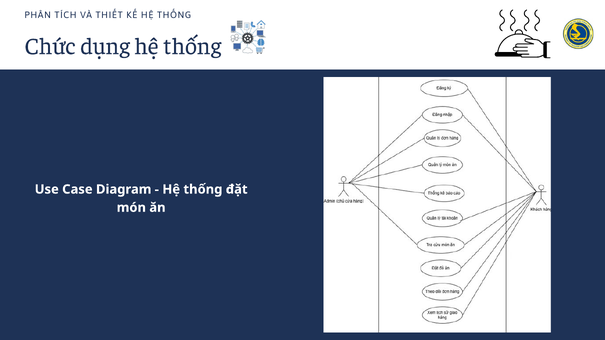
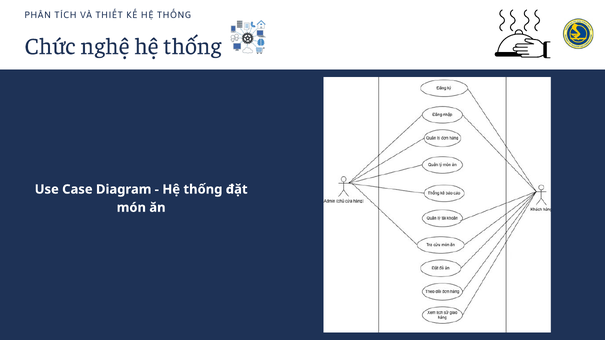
dụng: dụng -> nghệ (105, 46)
